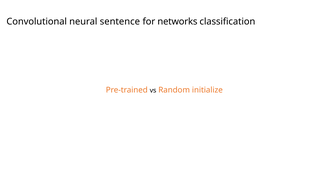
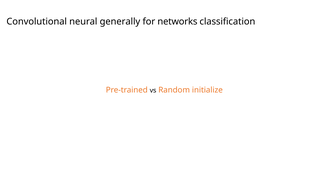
sentence: sentence -> generally (120, 22)
